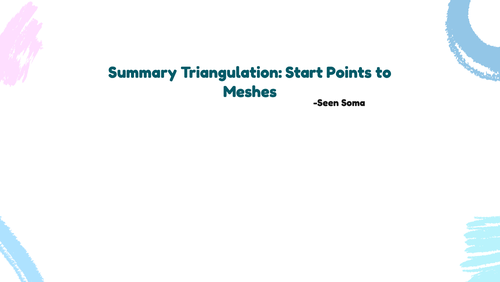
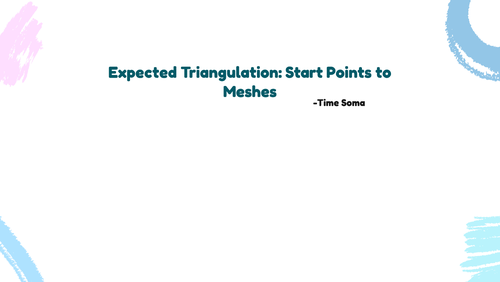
Summary: Summary -> Expected (143, 72)
Seen: Seen -> Time (326, 103)
